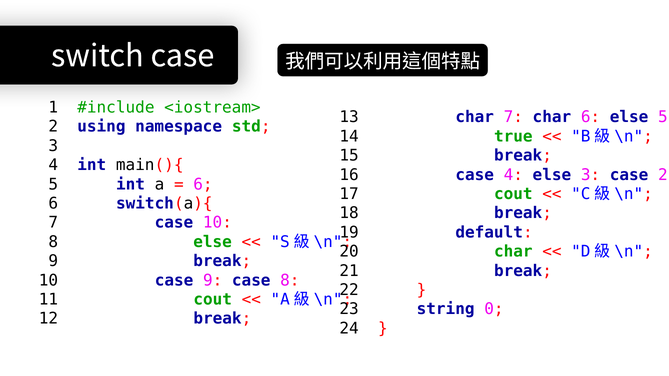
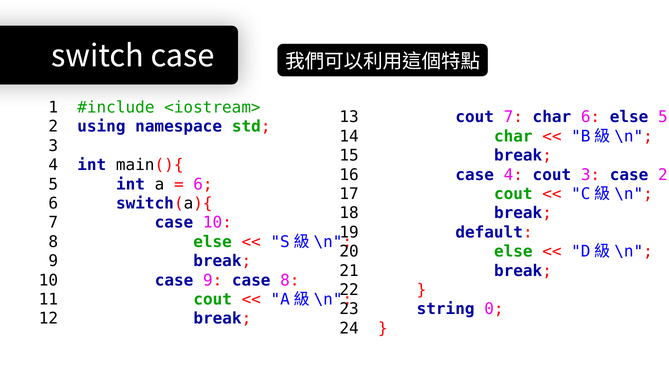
13 char: char -> cout (475, 117)
14 true: true -> char (513, 136)
4 else: else -> cout (552, 175)
20 char: char -> else (513, 252)
